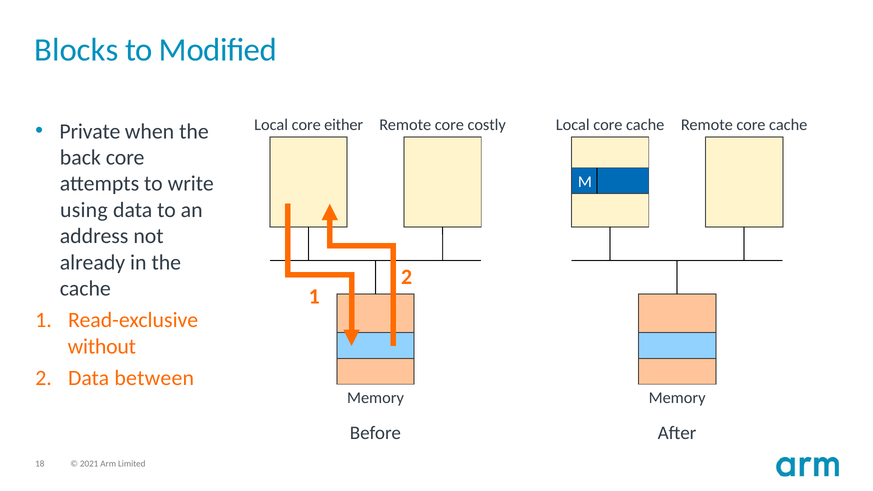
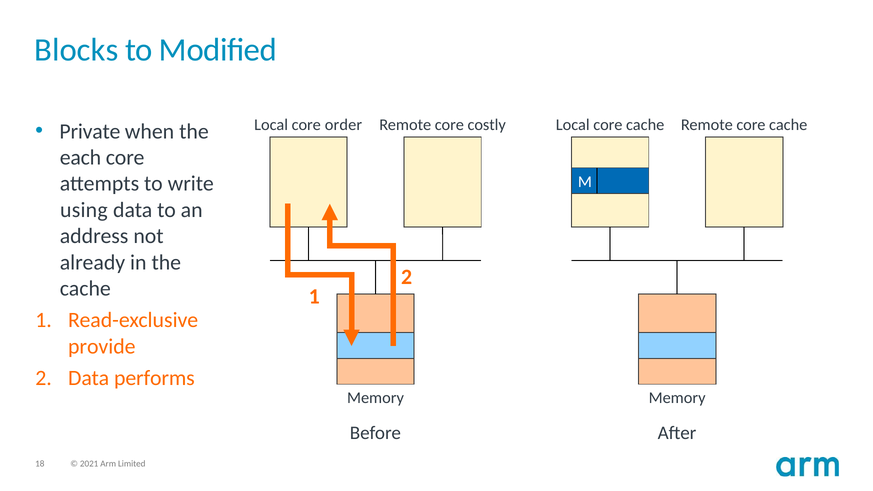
either: either -> order (343, 125)
back: back -> each (80, 158)
without: without -> provide (102, 346)
between: between -> performs (154, 378)
